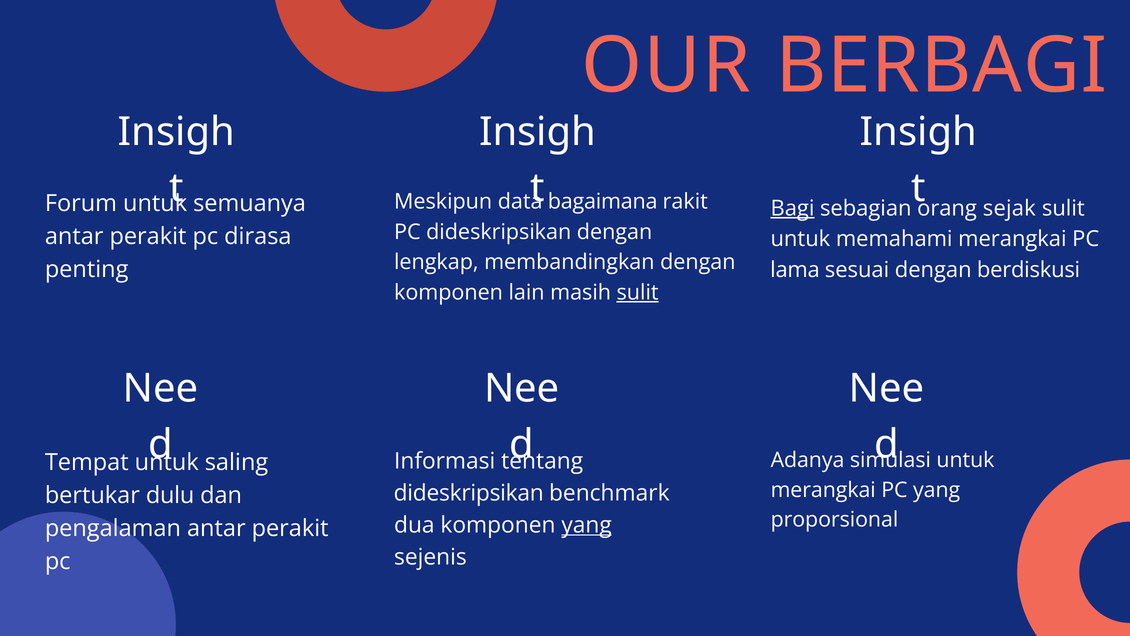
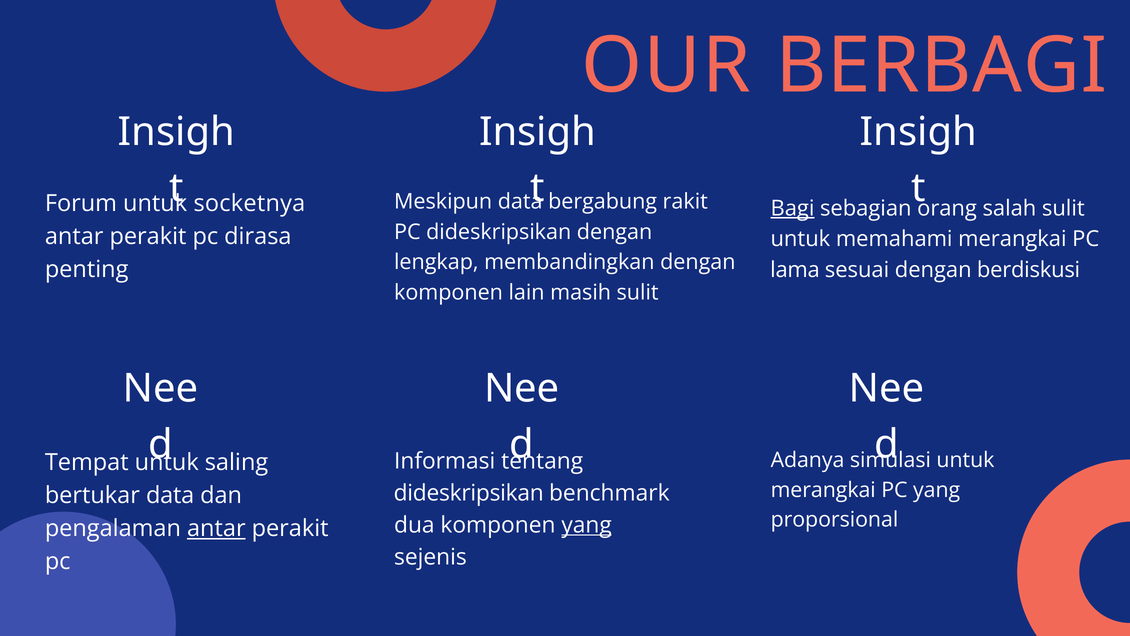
bagaimana: bagaimana -> bergabung (603, 202)
semuanya: semuanya -> socketnya (249, 203)
sejak: sejak -> salah (1009, 208)
sulit underline: present -> none (638, 292)
bertukar dulu: dulu -> data (170, 495)
antar underline: none -> present (216, 528)
